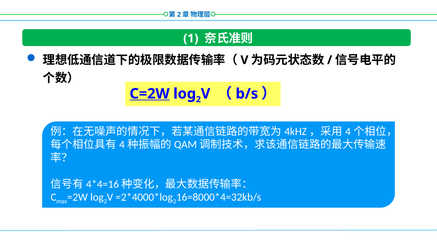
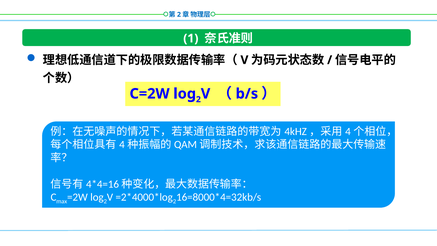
C=2W underline: present -> none (150, 94)
